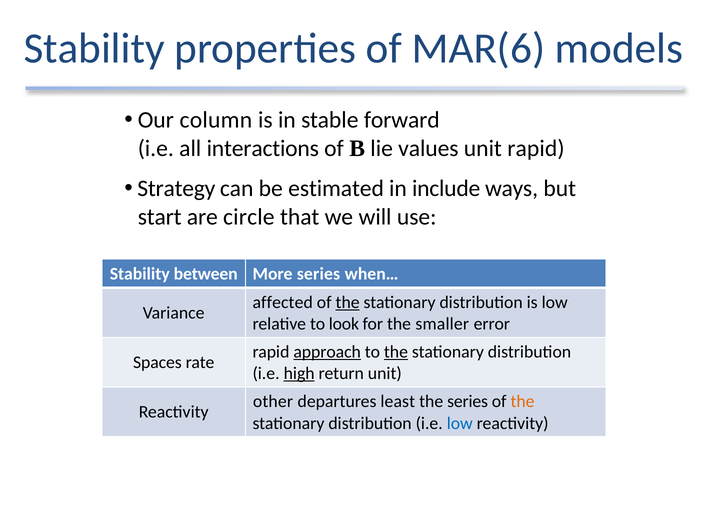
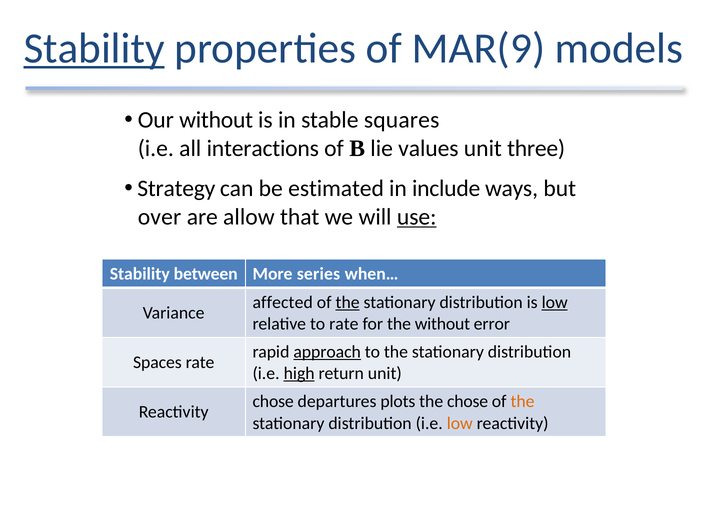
Stability underline: none -> present (94, 48)
MAR(6: MAR(6 -> MAR(9 (478, 48)
Our column: column -> without (216, 120)
forward: forward -> squares (402, 120)
unit rapid: rapid -> three (536, 148)
start: start -> over (160, 217)
circle: circle -> allow (249, 217)
use underline: none -> present (417, 217)
low underline: none -> present (555, 302)
to look: look -> rate (344, 324)
the smaller: smaller -> without (442, 324)
the underline: present -> none (396, 352)
other: other -> chose (273, 402)
least: least -> plots (398, 402)
the series: series -> chose (468, 402)
low colour: blue -> orange (460, 423)
